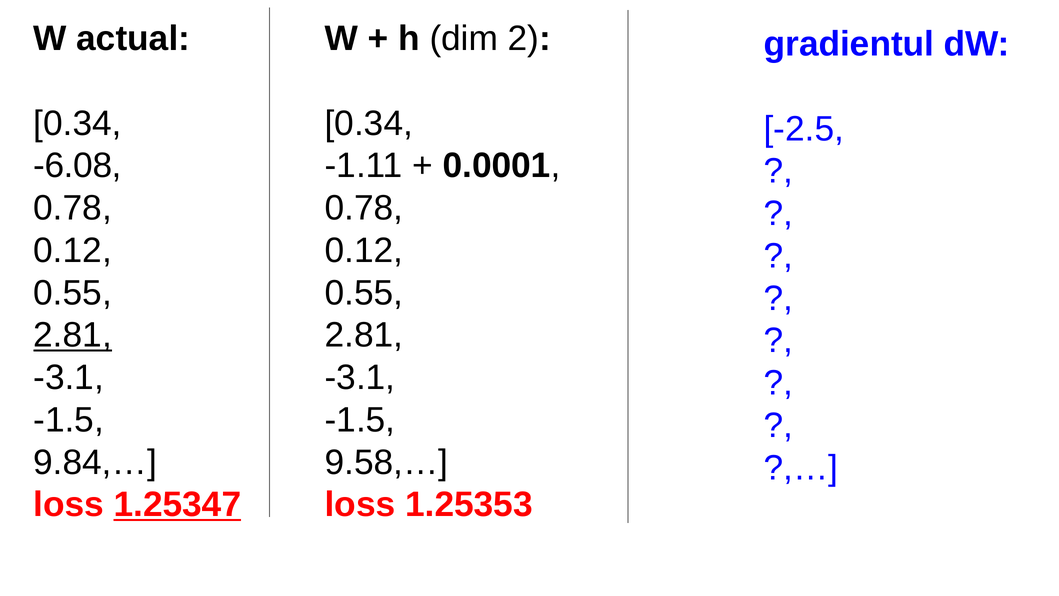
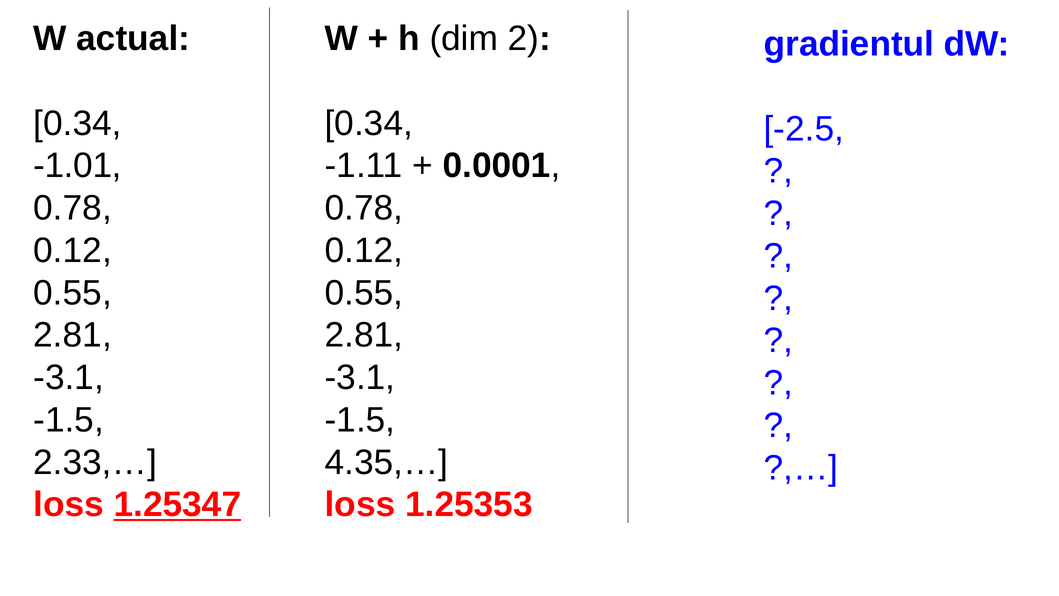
-6.08: -6.08 -> -1.01 (77, 166)
2.81 underline: present -> none (73, 335)
9.84,…: 9.84,… -> 2.33,… (95, 462)
9.58,…: 9.58,… -> 4.35,… (387, 462)
